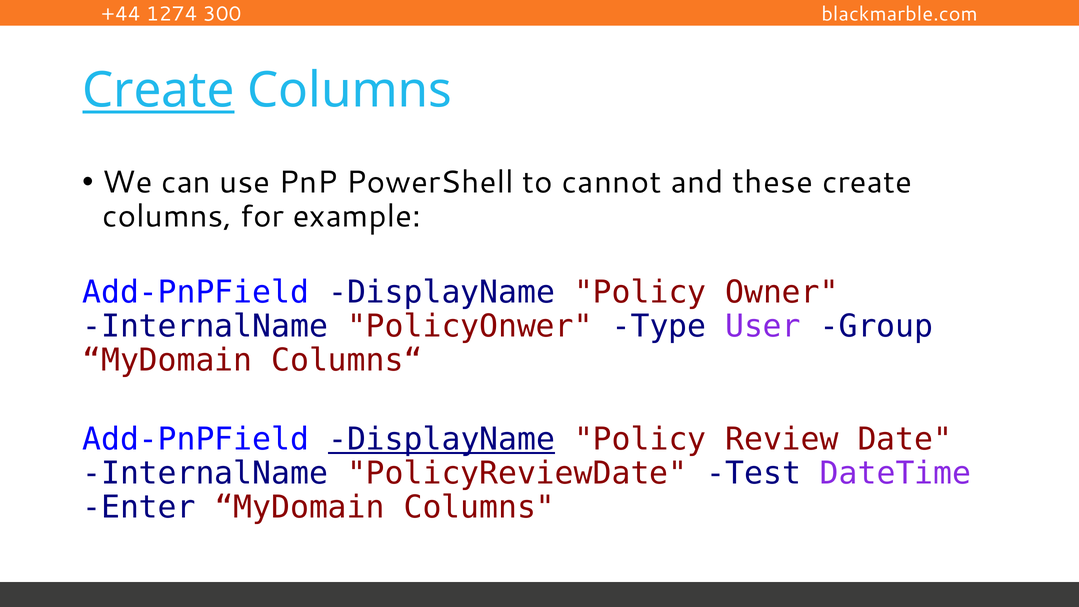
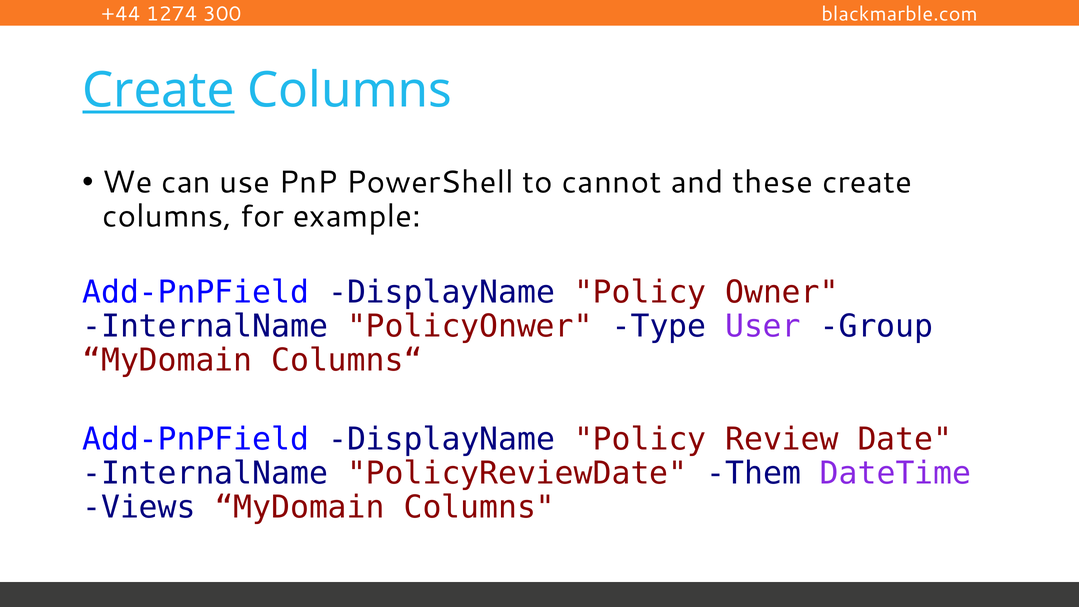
DisplayName underline: present -> none (442, 440)
Test: Test -> Them (754, 474)
Enter: Enter -> Views (139, 508)
